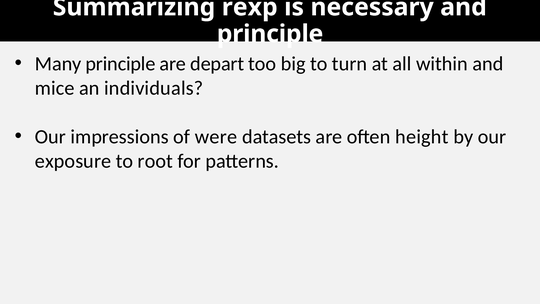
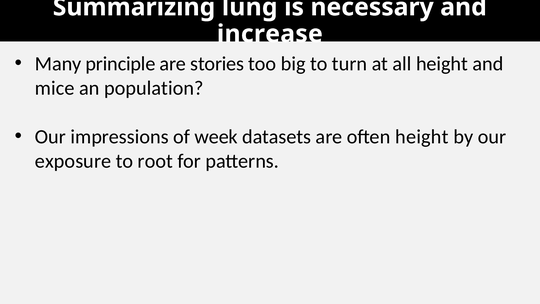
rexp: rexp -> lung (250, 7)
principle: principle -> increase (270, 34)
depart: depart -> stories (217, 64)
all within: within -> height (442, 64)
individuals: individuals -> population (154, 88)
were: were -> week (216, 137)
